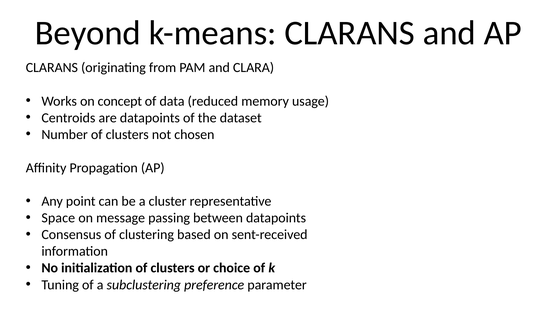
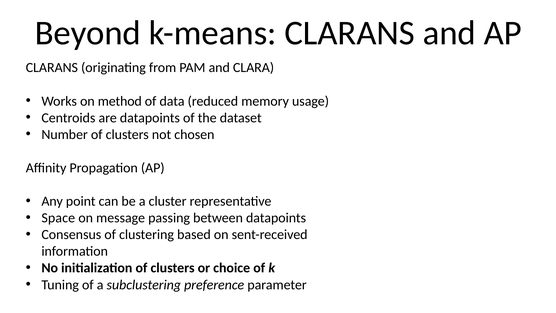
concept: concept -> method (120, 101)
